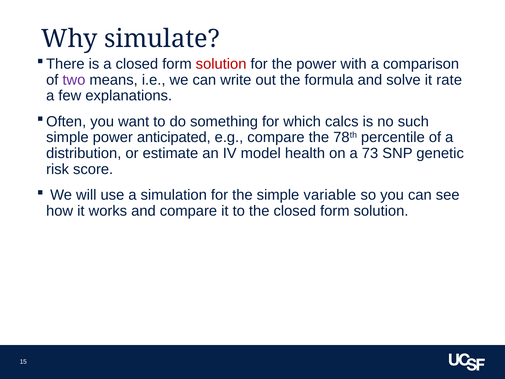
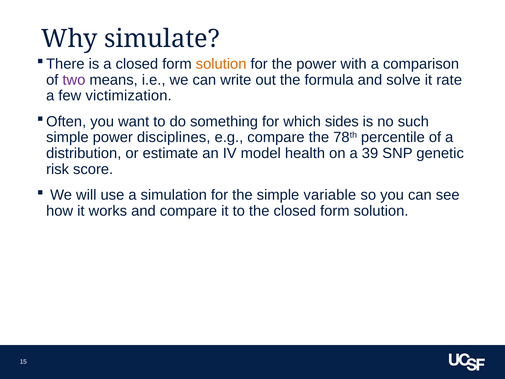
solution colour: red -> orange (221, 64)
explanations: explanations -> victimization (129, 96)
calcs: calcs -> sides (342, 121)
anticipated: anticipated -> disciplines (174, 137)
73: 73 -> 39 (370, 153)
